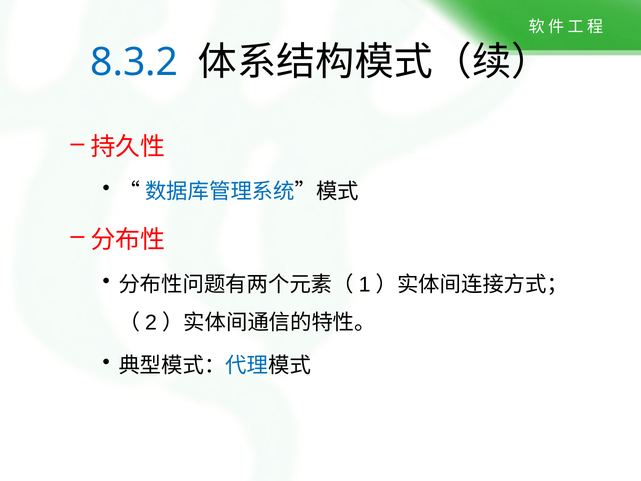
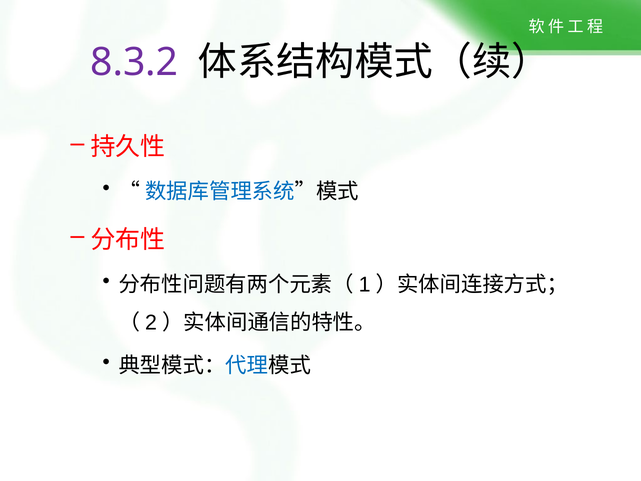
8.3.2 colour: blue -> purple (134, 62)
